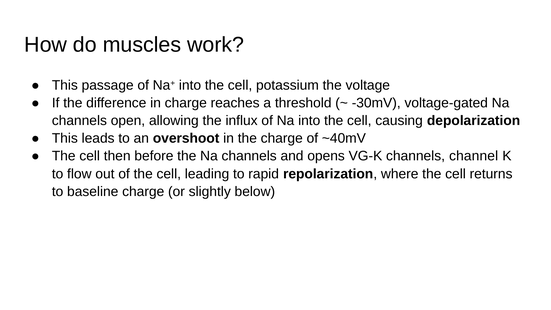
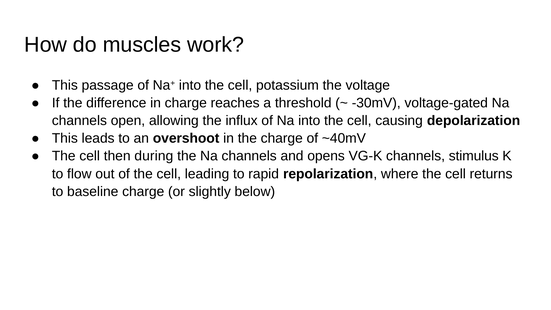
before: before -> during (154, 156)
channel: channel -> stimulus (474, 156)
